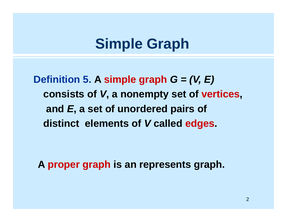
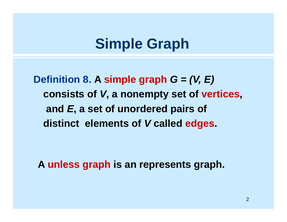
5: 5 -> 8 (87, 80)
proper: proper -> unless (64, 164)
